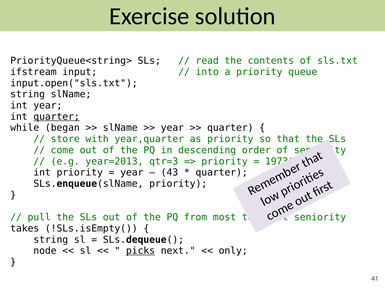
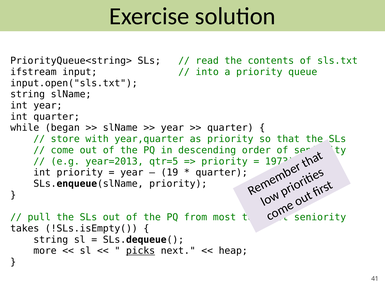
quarter underline: present -> none (57, 117)
qtr=3: qtr=3 -> qtr=5 (164, 161)
43: 43 -> 19 (169, 172)
node: node -> more (45, 251)
only: only -> heap (233, 251)
